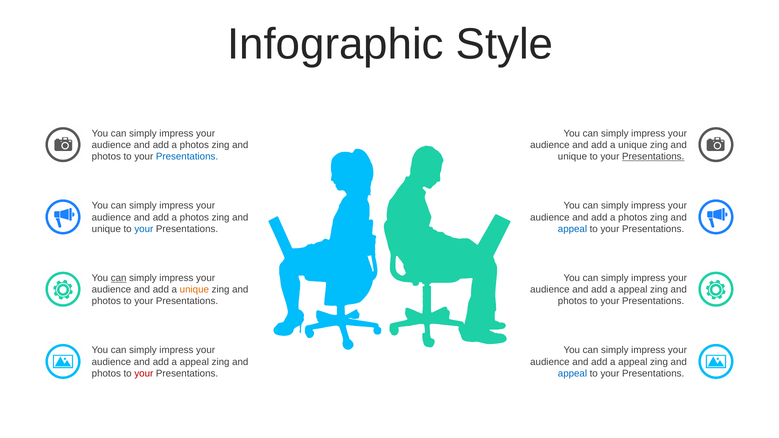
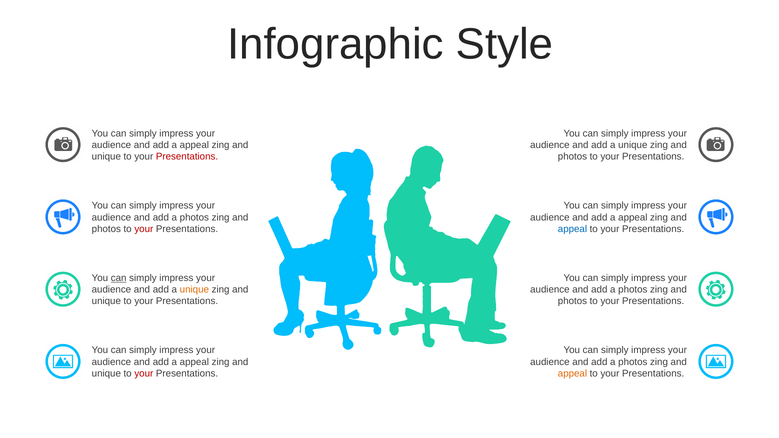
photos: photos -> appeal (194, 145)
photos: photos -> unique (106, 157)
Presentations colour: blue -> red (187, 157)
unique: unique -> photos (572, 157)
Presentations underline: present -> none (653, 157)
photos: photos -> appeal (633, 217)
unique: unique -> photos (106, 229)
your colour: blue -> red (144, 229)
appeal: appeal -> photos (633, 290)
photos: photos -> unique (106, 301)
appeal: appeal -> photos (633, 362)
photos: photos -> unique (106, 374)
appeal colour: blue -> orange (572, 374)
